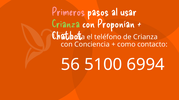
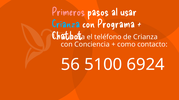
Crianza colour: light green -> light blue (66, 24)
Proponían: Proponían -> Programa (116, 24)
6994: 6994 -> 6924 (146, 65)
